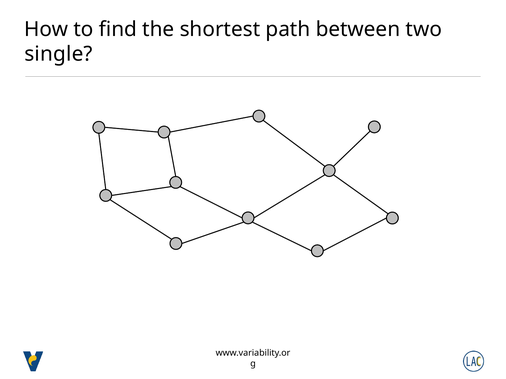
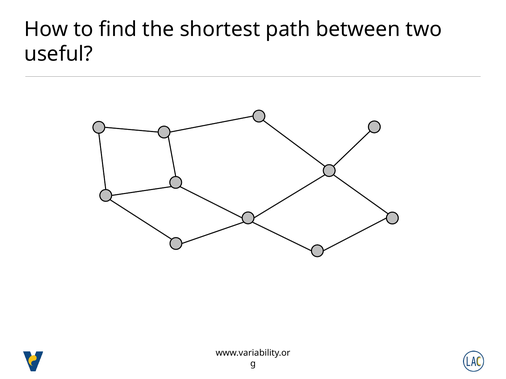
single: single -> useful (59, 54)
